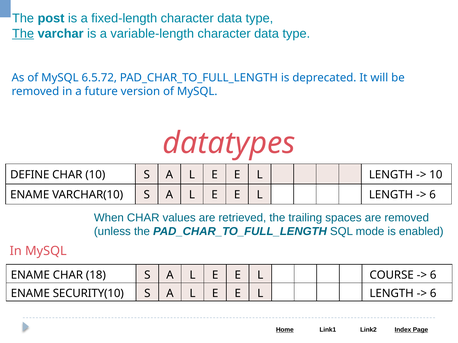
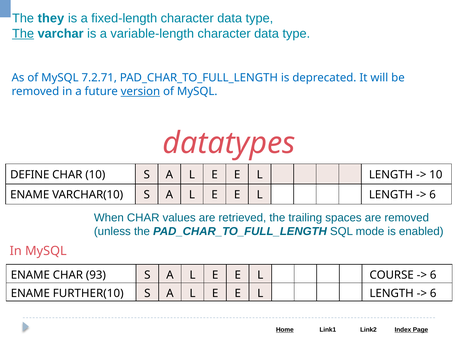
post: post -> they (51, 18)
6.5.72: 6.5.72 -> 7.2.71 (99, 78)
version underline: none -> present (140, 91)
18: 18 -> 93 (96, 275)
SECURITY(10: SECURITY(10 -> FURTHER(10 (88, 294)
